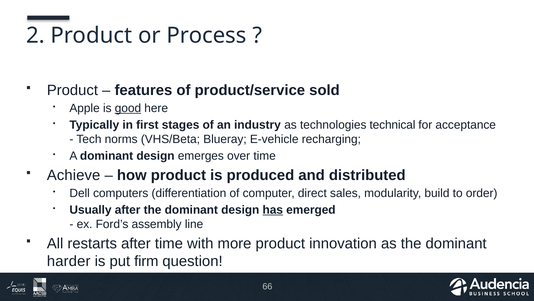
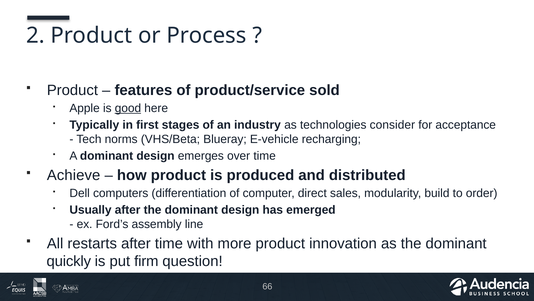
technical: technical -> consider (392, 125)
has underline: present -> none (273, 210)
harder: harder -> quickly (69, 261)
